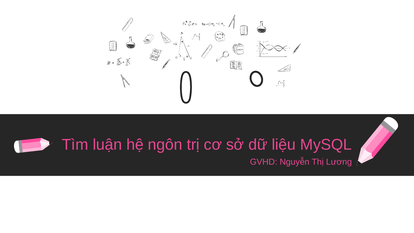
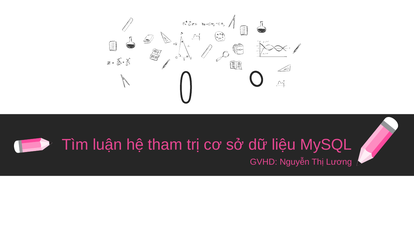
ngôn: ngôn -> tham (165, 145)
